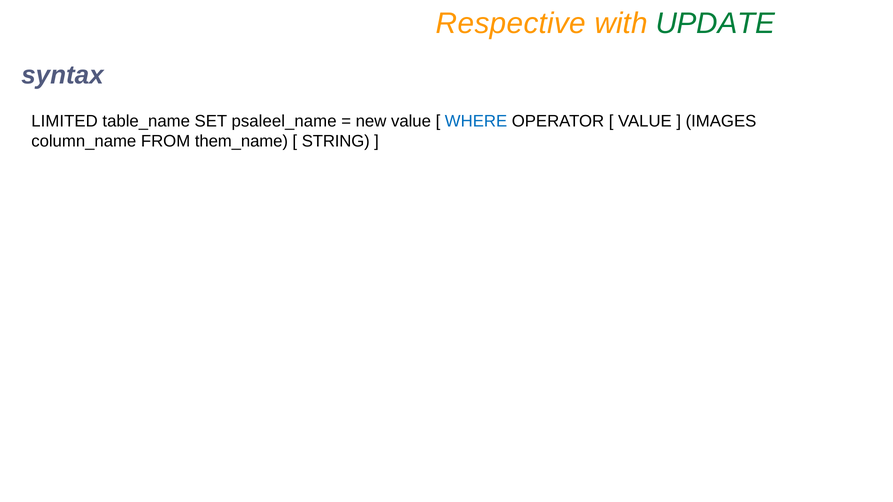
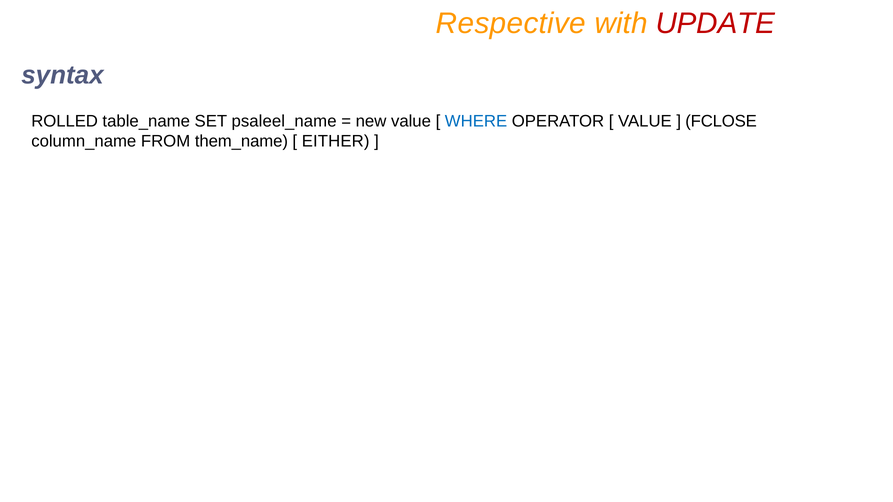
UPDATE colour: green -> red (715, 23)
LIMITED: LIMITED -> ROLLED (65, 121)
IMAGES: IMAGES -> FCLOSE (721, 121)
STRING: STRING -> EITHER (336, 141)
